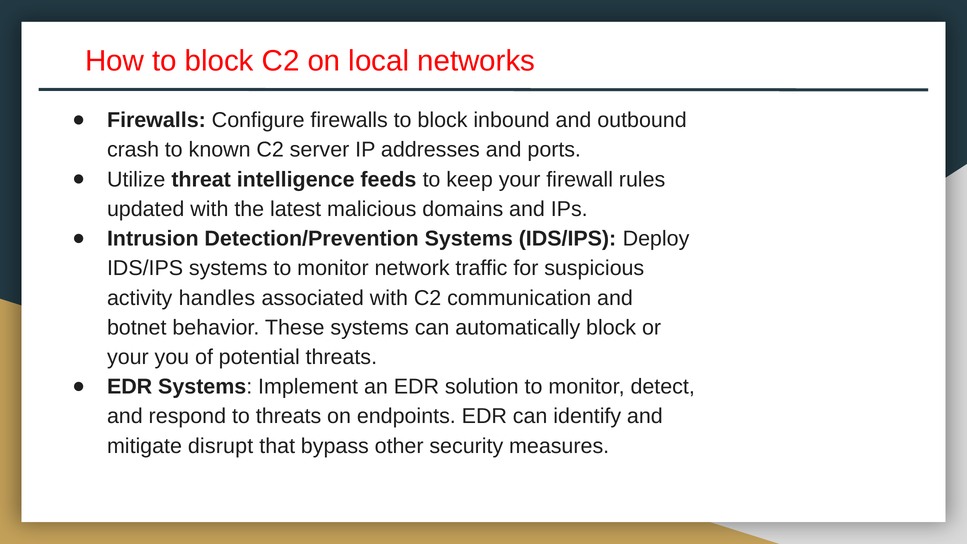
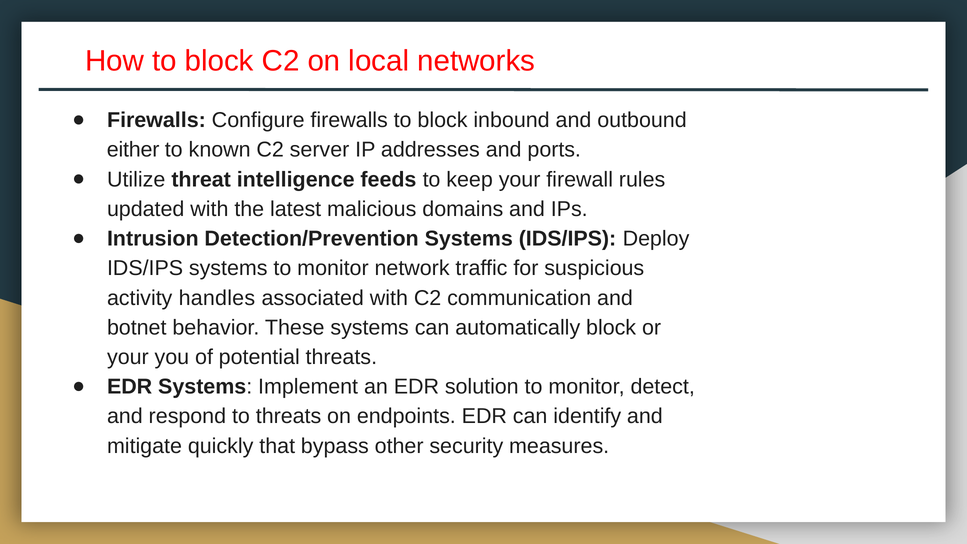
crash: crash -> either (133, 150)
disrupt: disrupt -> quickly (221, 446)
